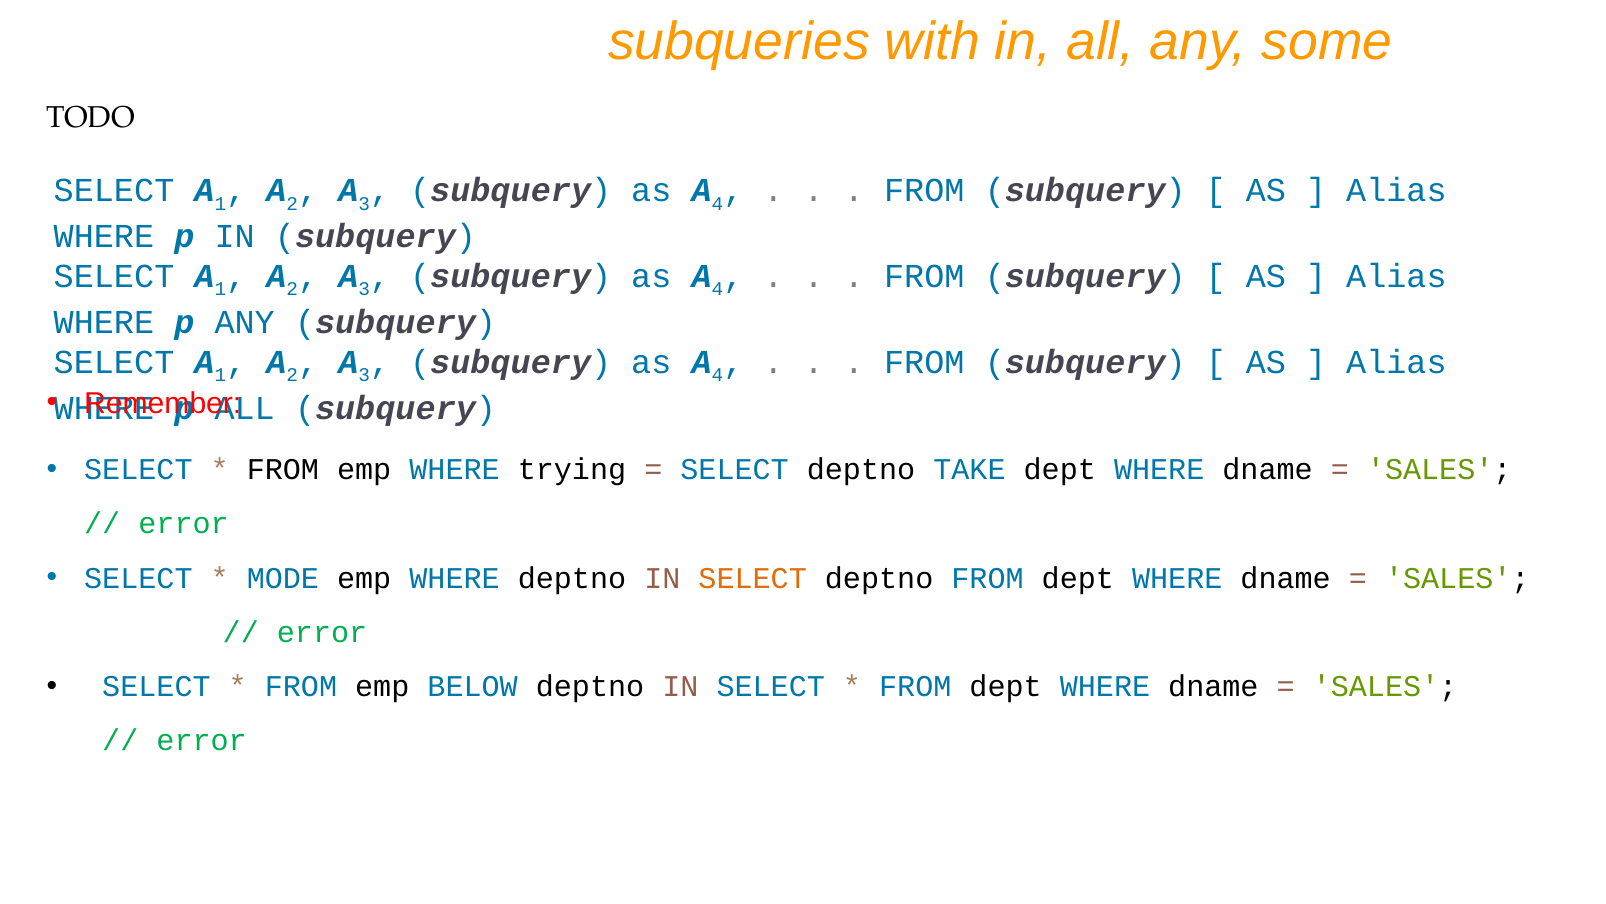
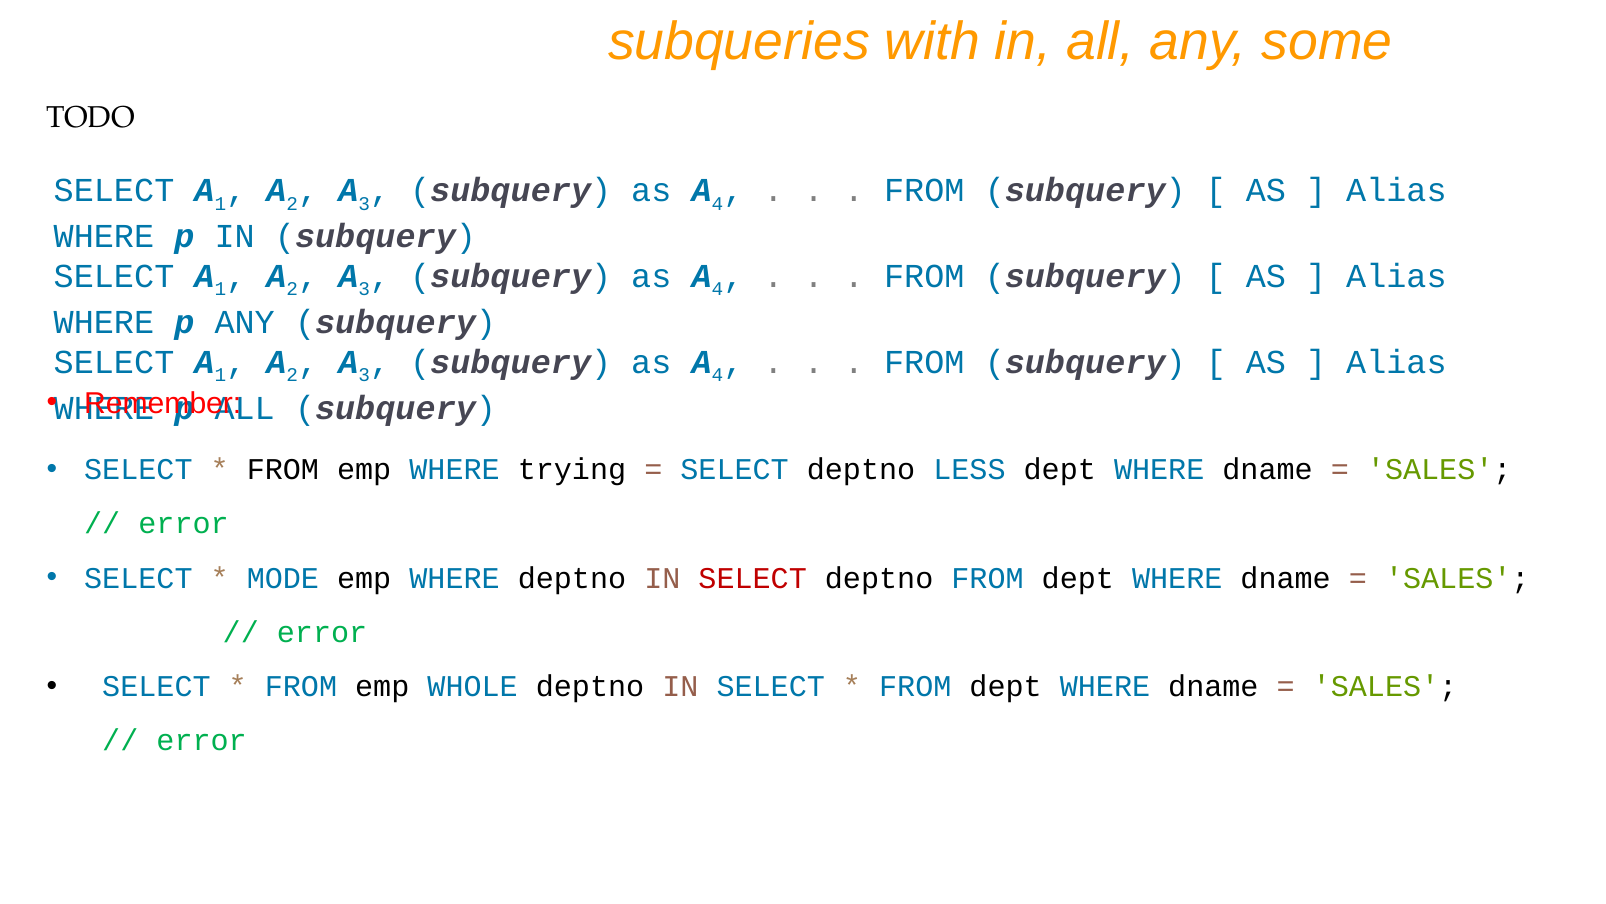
TAKE: TAKE -> LESS (969, 469)
SELECT colour: orange -> red (753, 578)
BELOW: BELOW -> WHOLE (473, 686)
